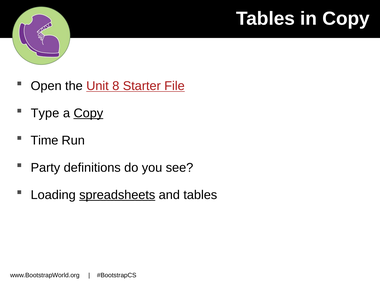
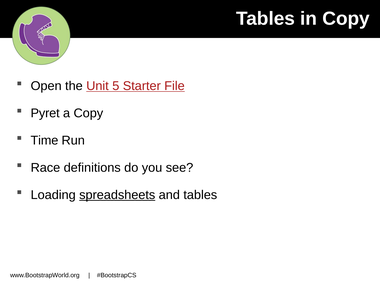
8: 8 -> 5 (116, 86)
Type: Type -> Pyret (45, 113)
Copy underline: present -> none (88, 113)
Party: Party -> Race (45, 168)
